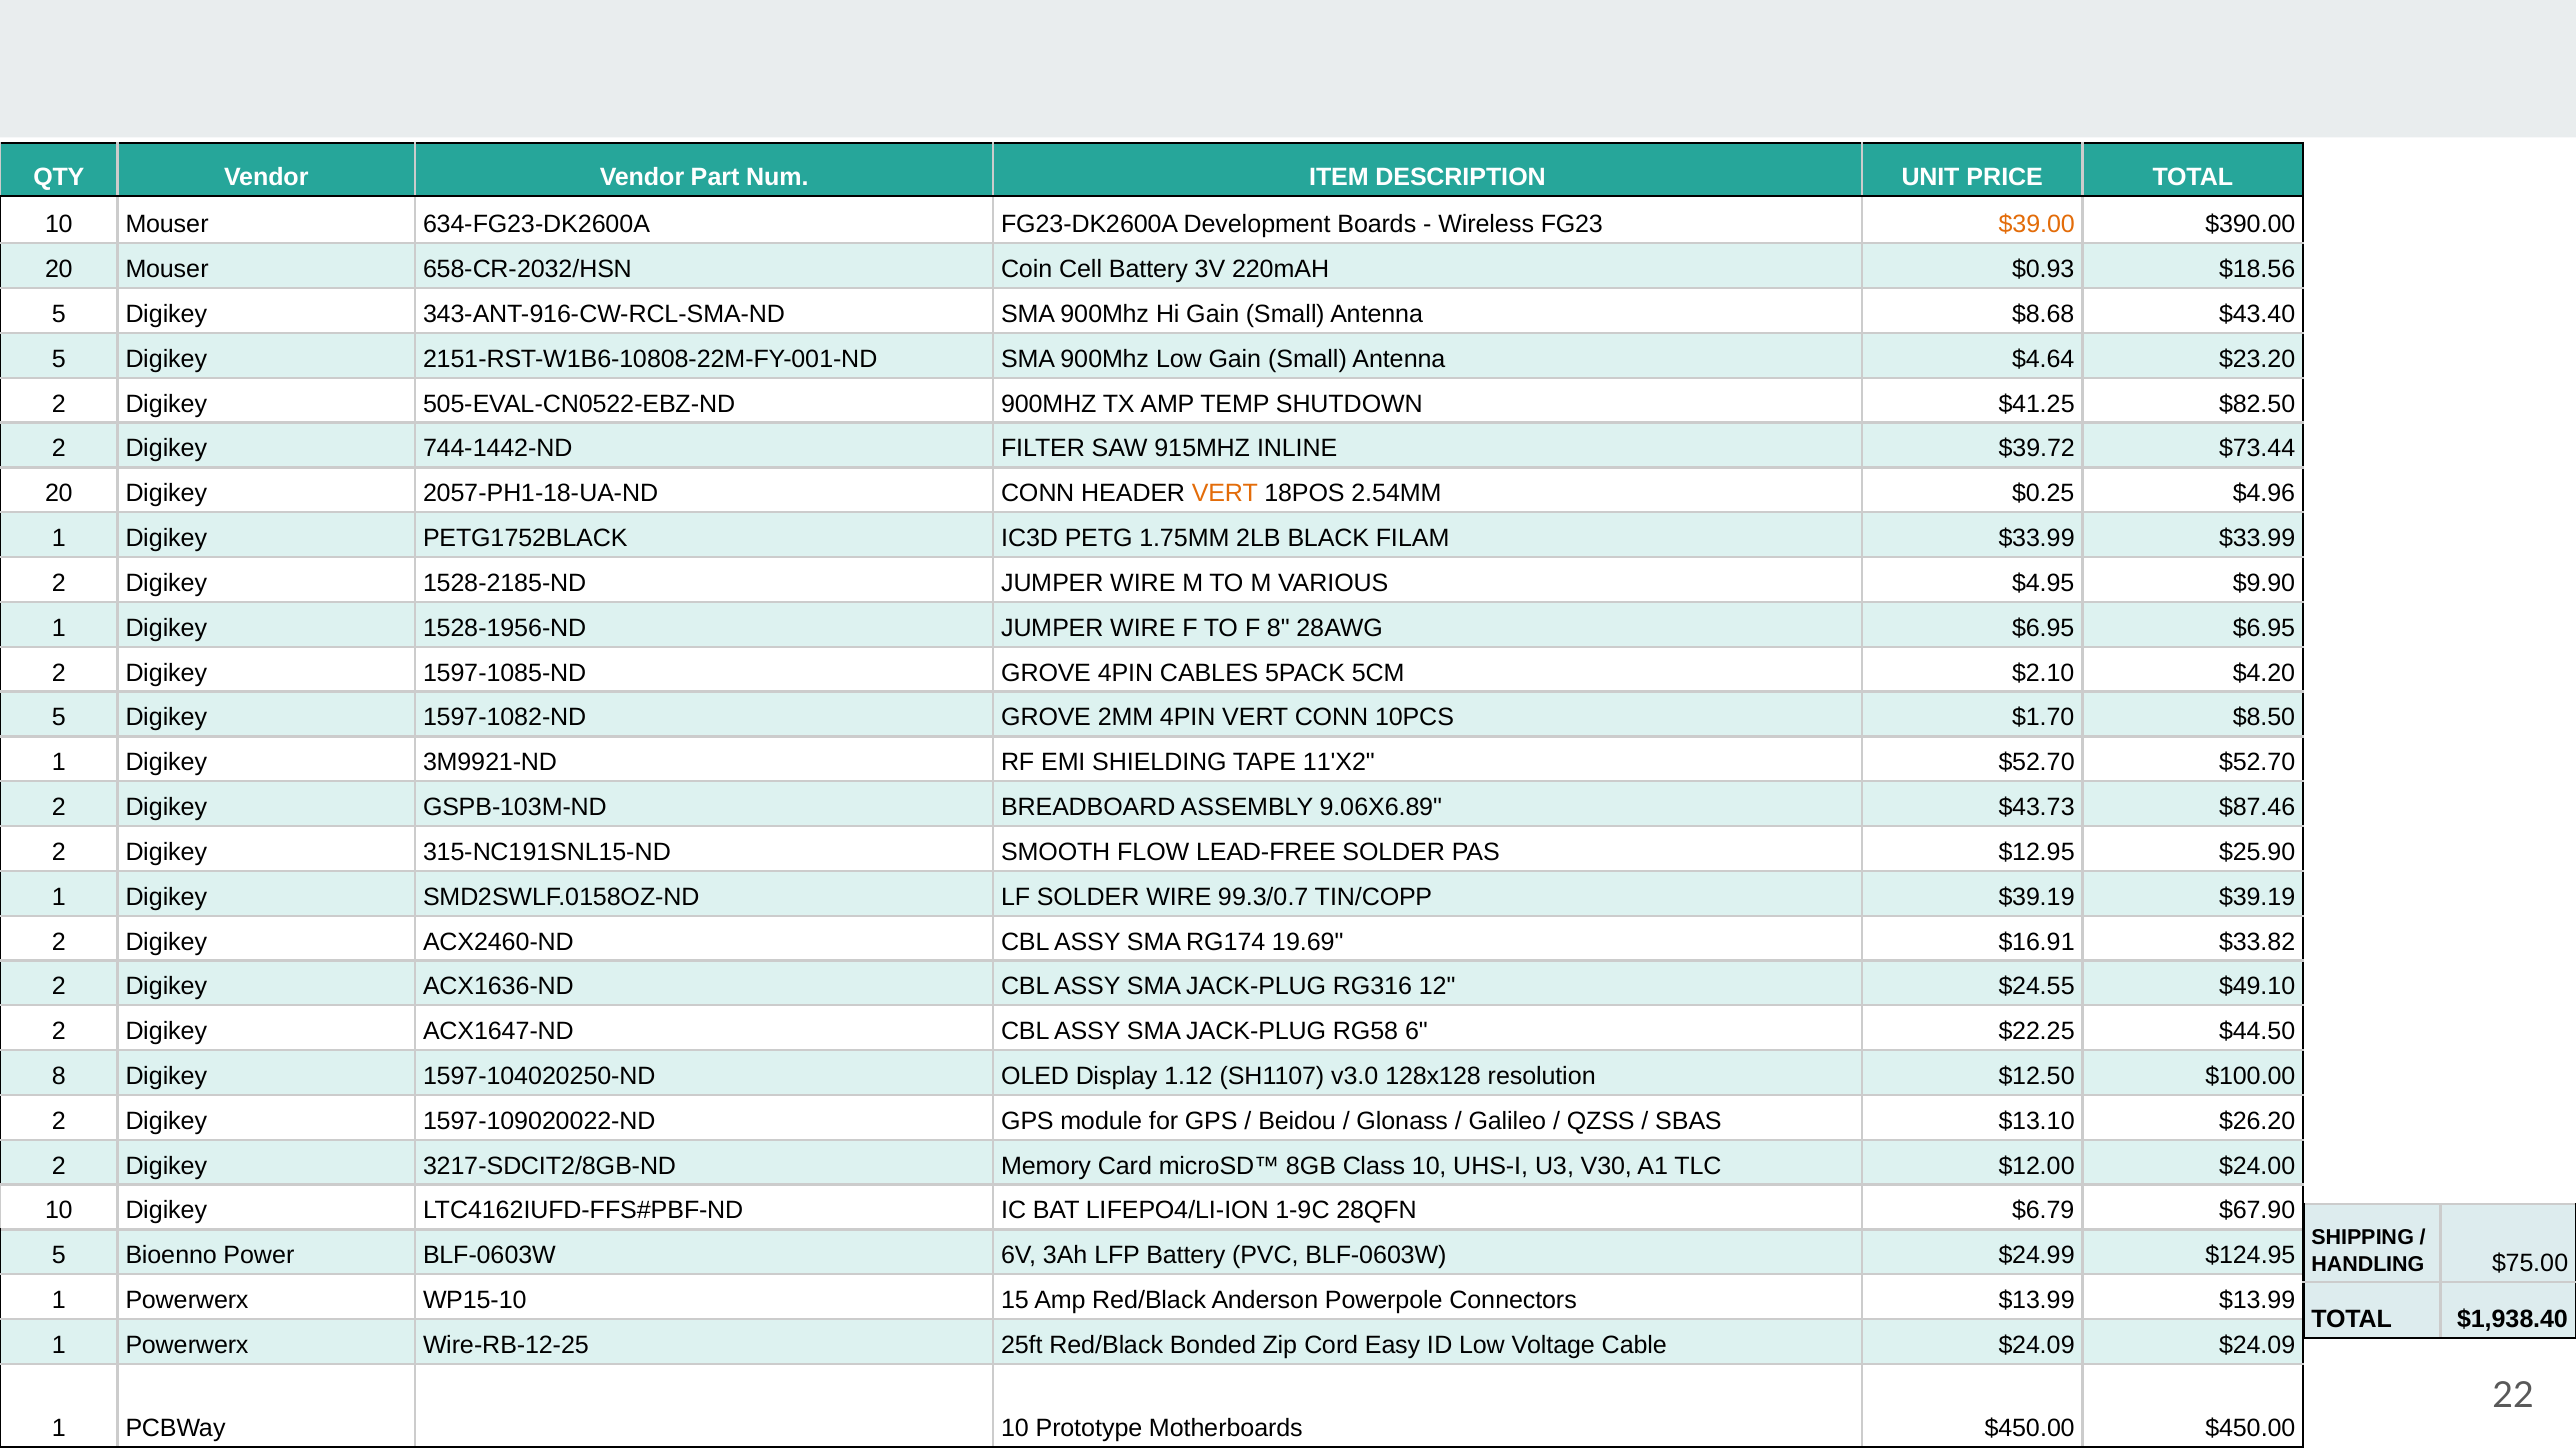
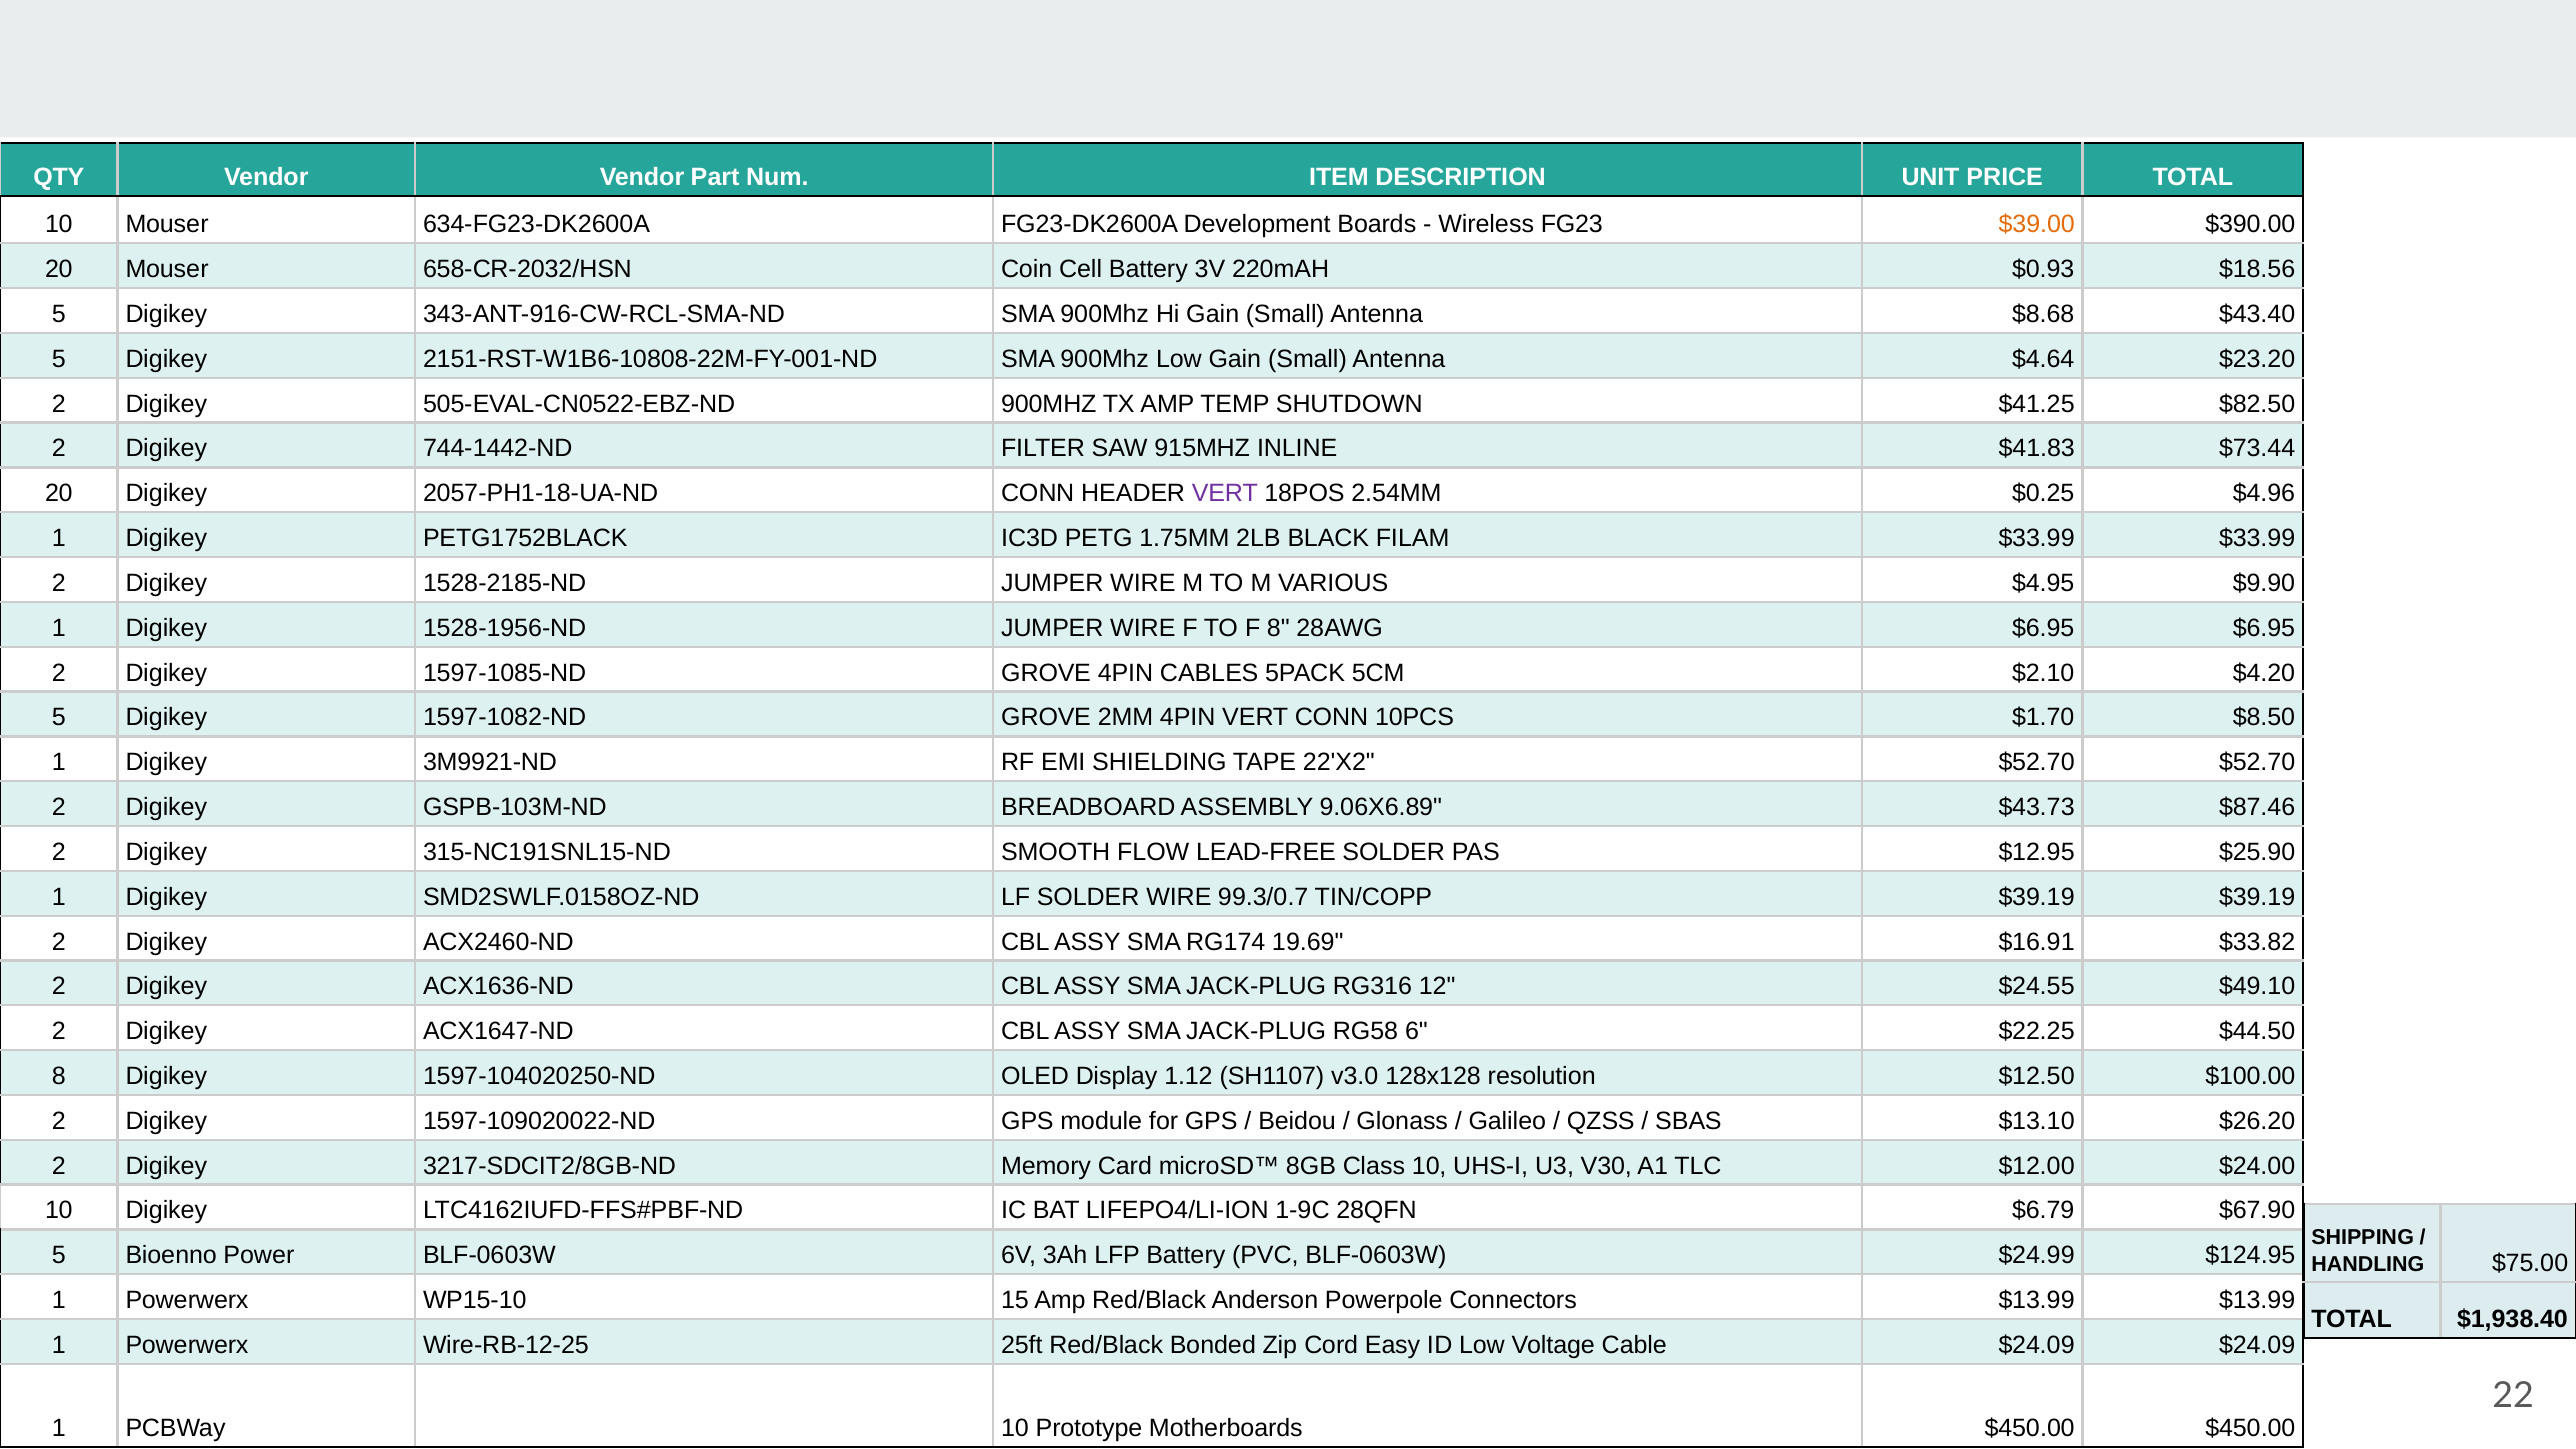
$39.72: $39.72 -> $41.83 (2037, 449)
VERT colour: orange -> purple (1225, 494)
11'X2: 11'X2 -> 22'X2 (1339, 763)
